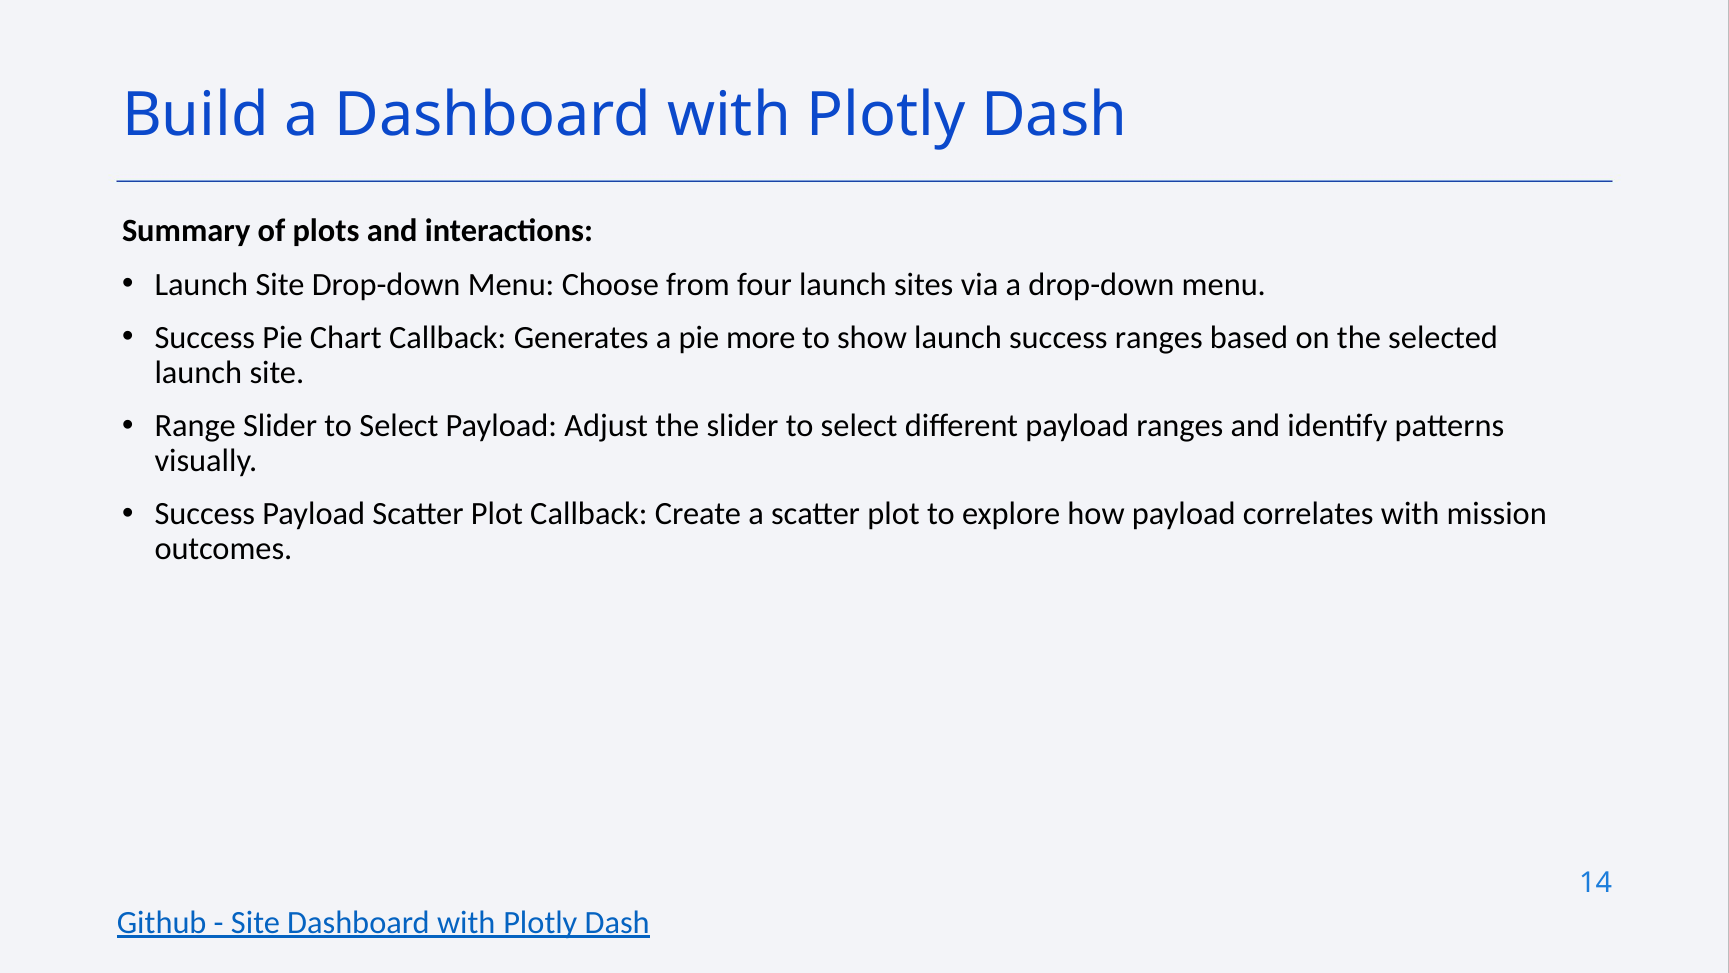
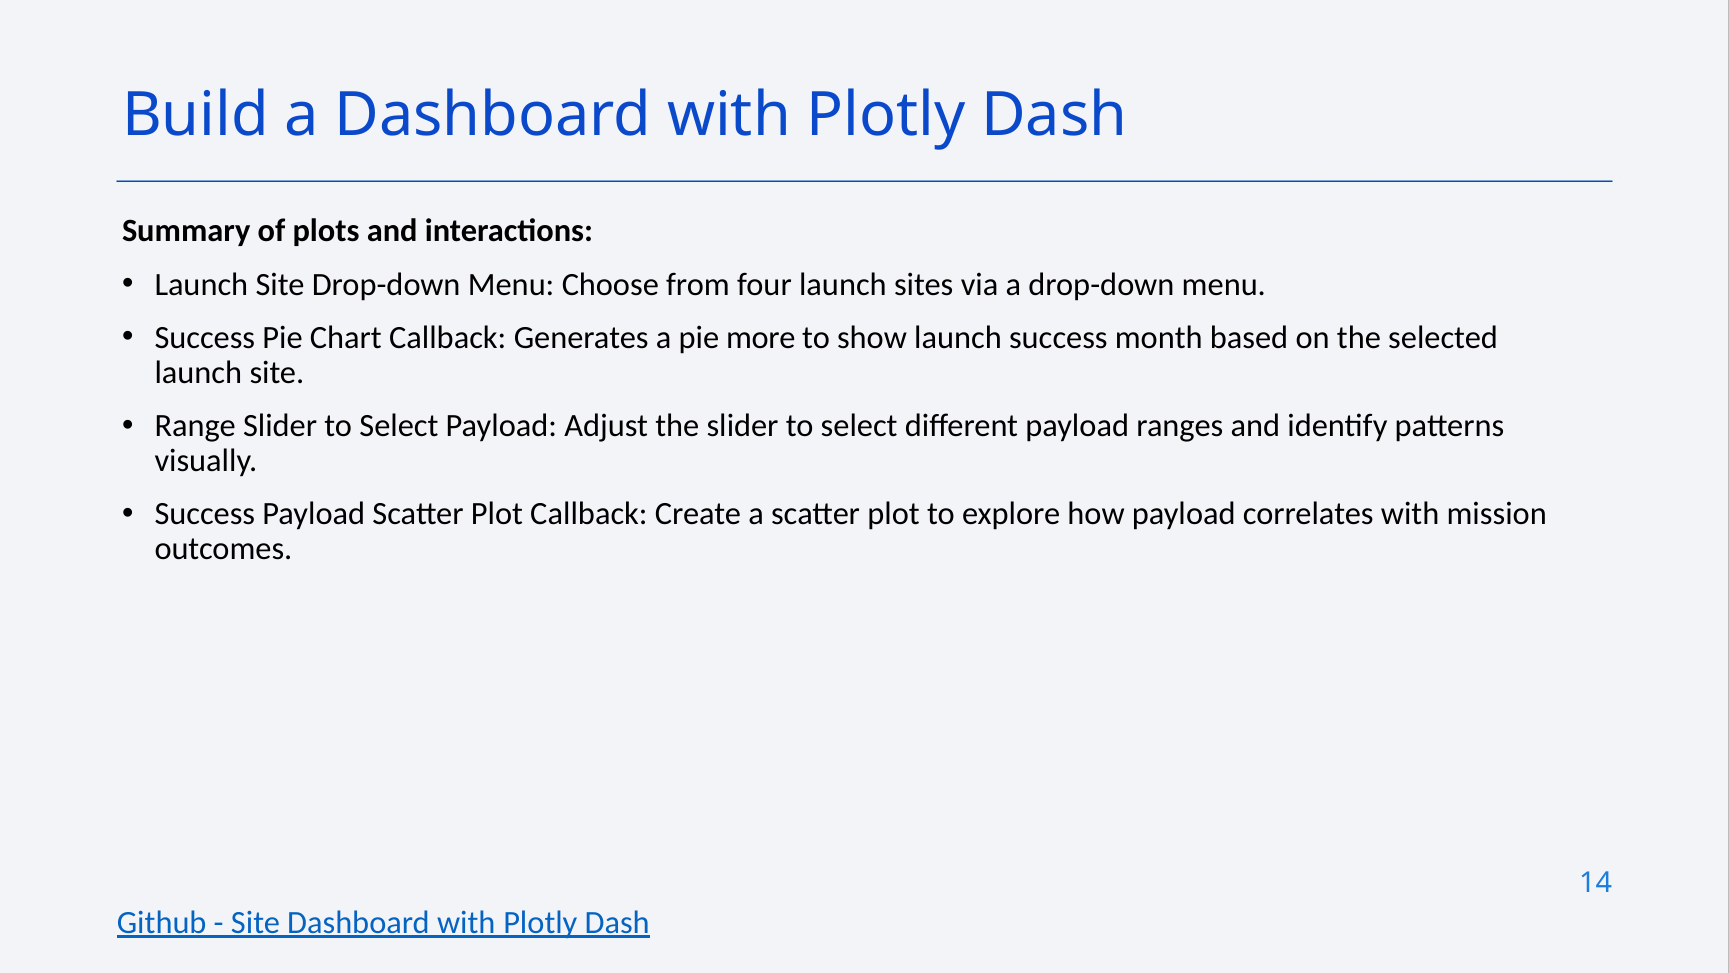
success ranges: ranges -> month (1159, 337)
